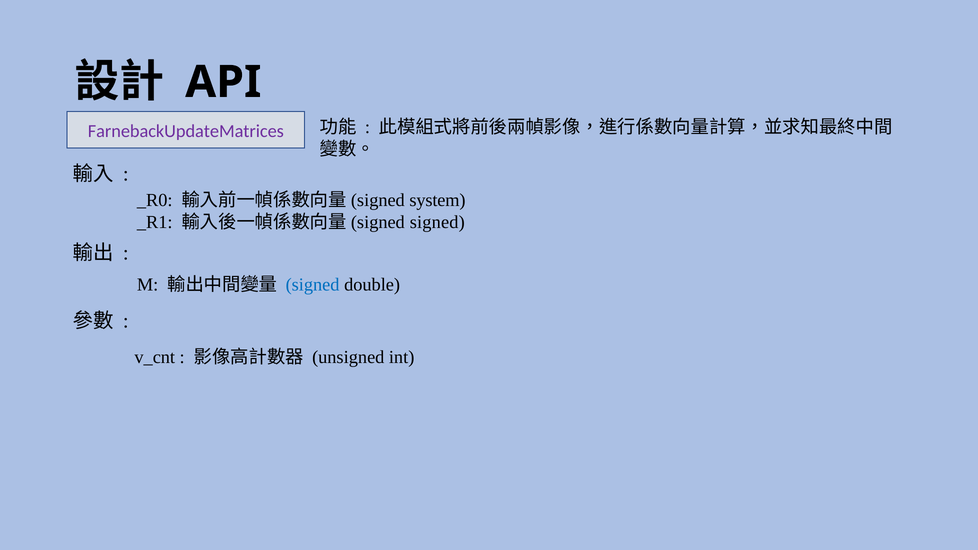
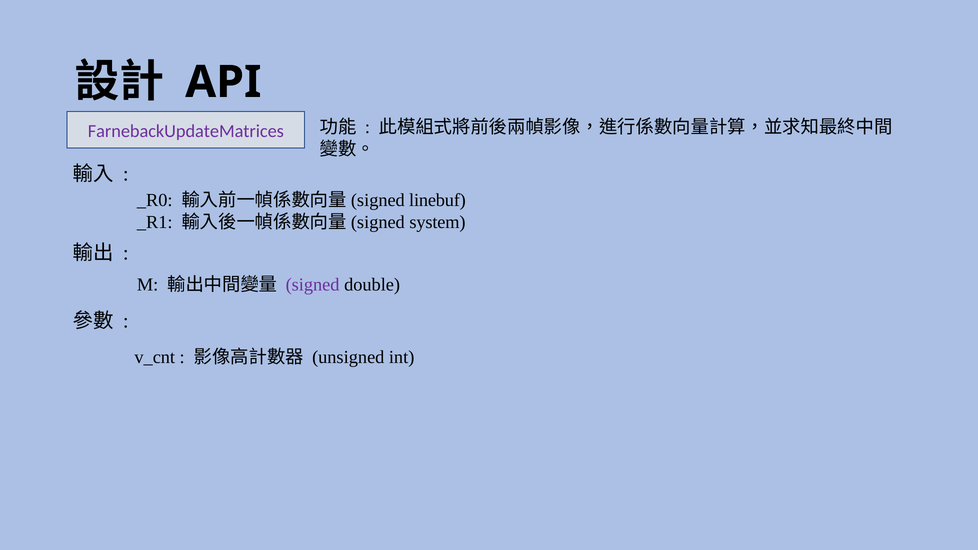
system: system -> linebuf (437, 200)
signed: signed -> system (437, 222)
signed colour: blue -> purple (313, 285)
